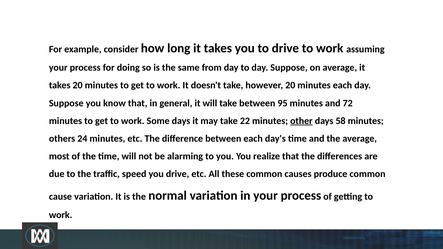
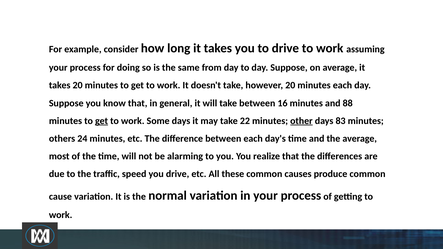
95: 95 -> 16 (283, 103)
72: 72 -> 88 (348, 103)
get underline: none -> present (102, 121)
58: 58 -> 83 (341, 121)
